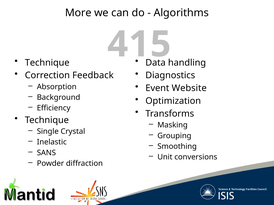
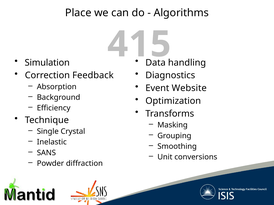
More: More -> Place (78, 13)
Technique: Technique -> Simulation (47, 63)
